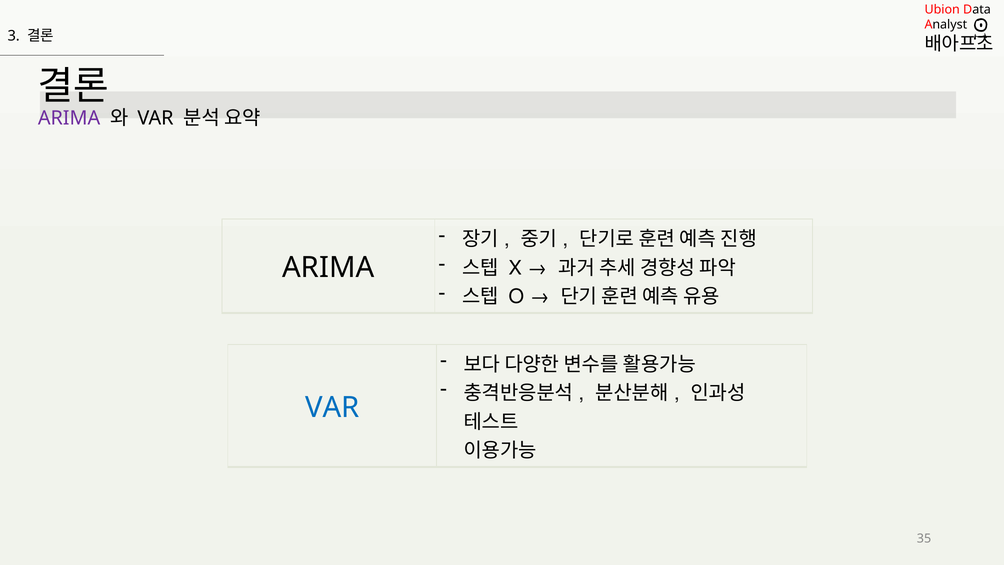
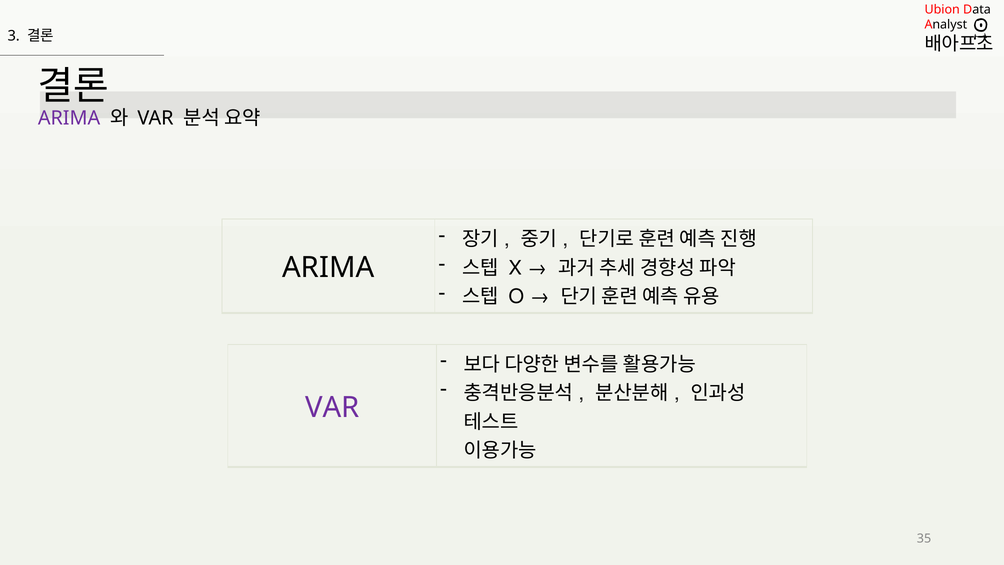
VAR colour: blue -> purple (332, 407)
